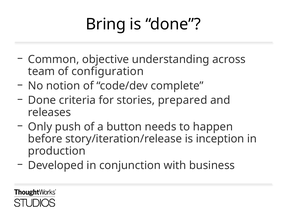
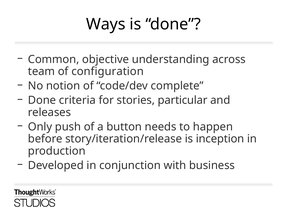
Bring: Bring -> Ways (106, 24)
prepared: prepared -> particular (183, 100)
